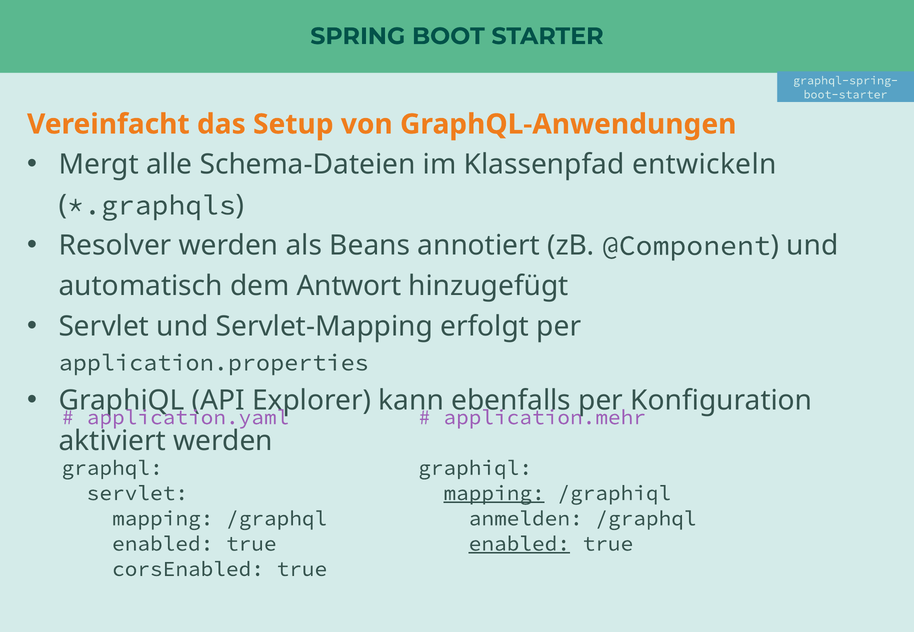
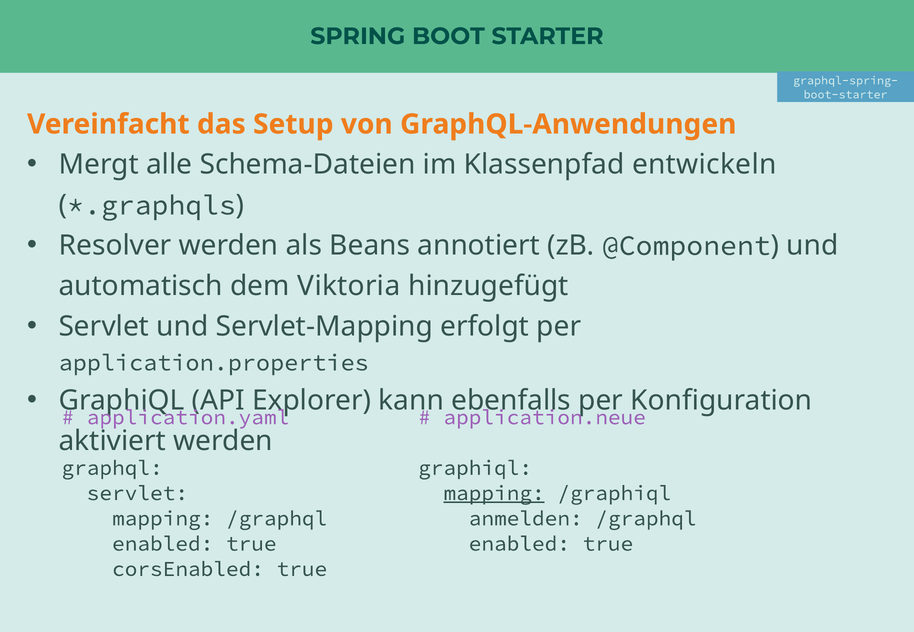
Antwort: Antwort -> Viktoria (349, 286)
application.mehr: application.mehr -> application.neue (545, 418)
enabled underline: present -> none (519, 544)
